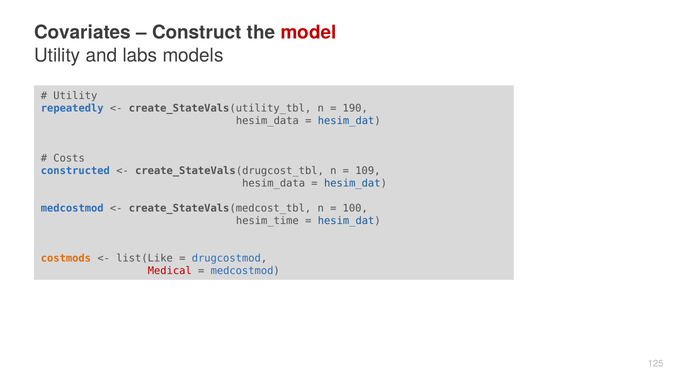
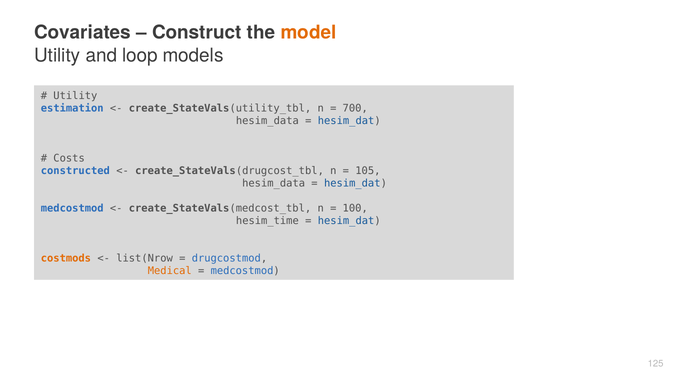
model colour: red -> orange (309, 33)
labs: labs -> loop (140, 55)
repeatedly: repeatedly -> estimation (72, 108)
190: 190 -> 700 (355, 108)
109: 109 -> 105 (368, 171)
list(Like: list(Like -> list(Nrow (145, 258)
Medical colour: red -> orange (170, 271)
